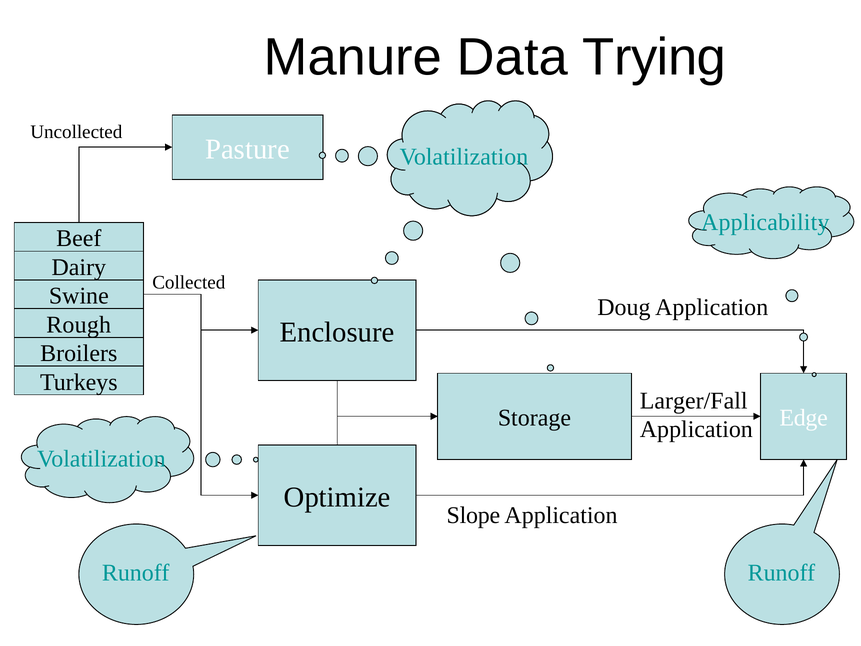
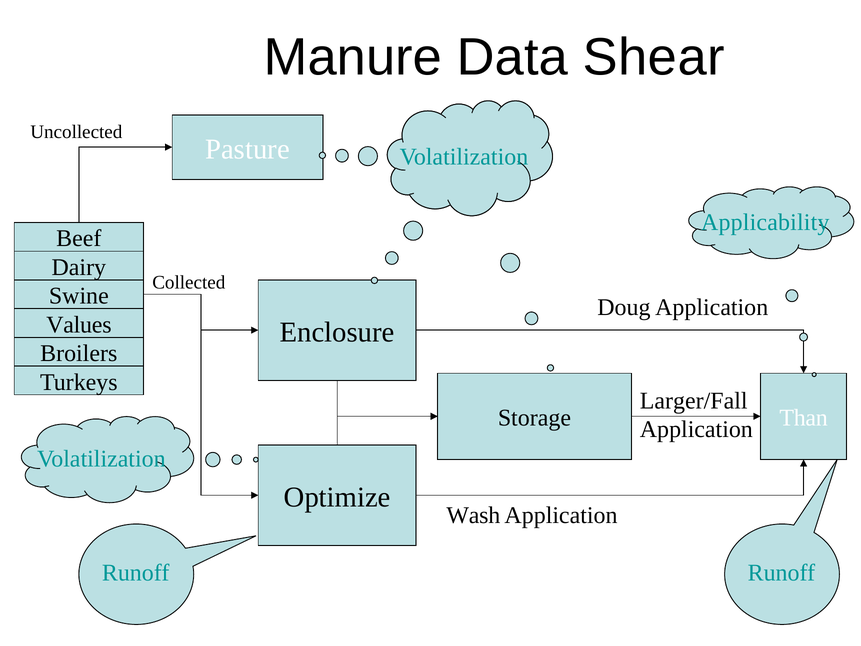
Trying: Trying -> Shear (654, 57)
Rough: Rough -> Values (79, 325)
Edge: Edge -> Than (804, 418)
Slope: Slope -> Wash (473, 515)
